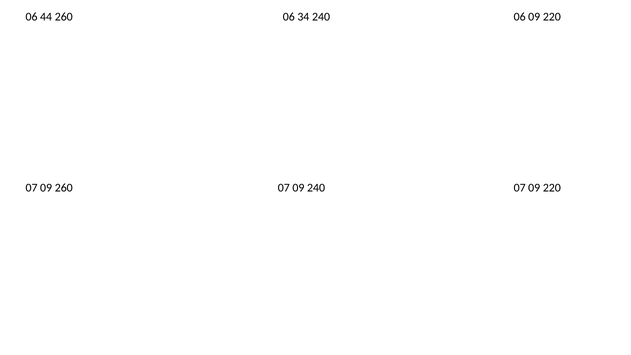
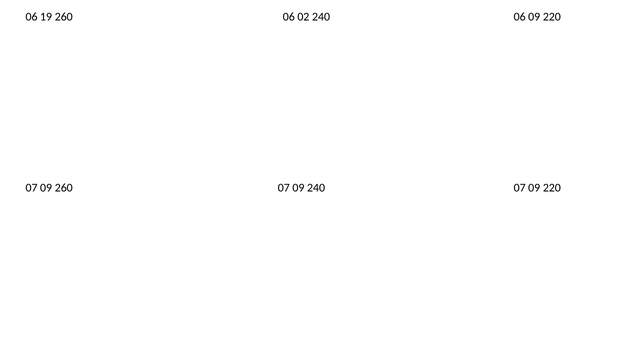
44: 44 -> 19 (46, 17)
34: 34 -> 02 (303, 17)
